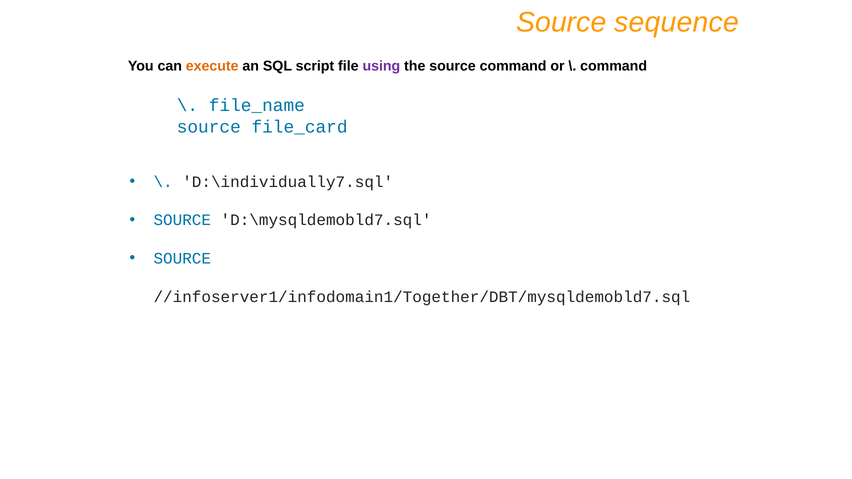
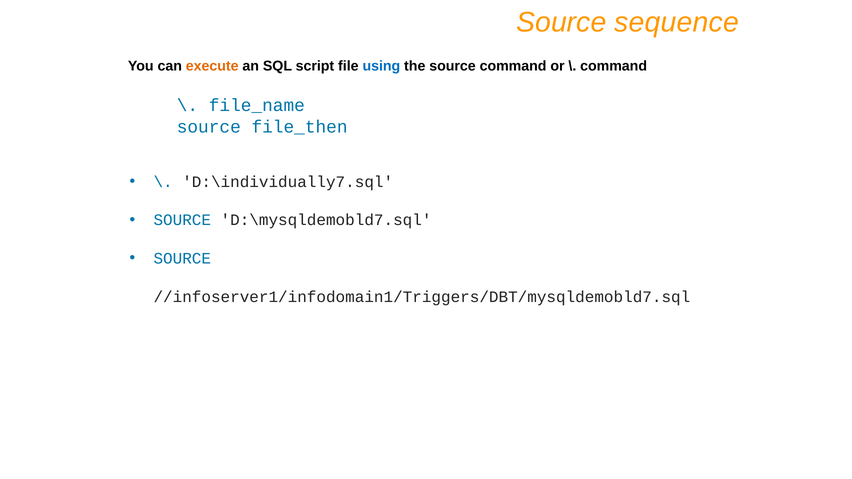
using colour: purple -> blue (381, 66)
file_card: file_card -> file_then (300, 127)
//infoserver1/infodomain1/Together/DBT/mysqldemobld7.sql: //infoserver1/infodomain1/Together/DBT/mysqldemobld7.sql -> //infoserver1/infodomain1/Triggers/DBT/mysqldemobld7.sql (422, 297)
